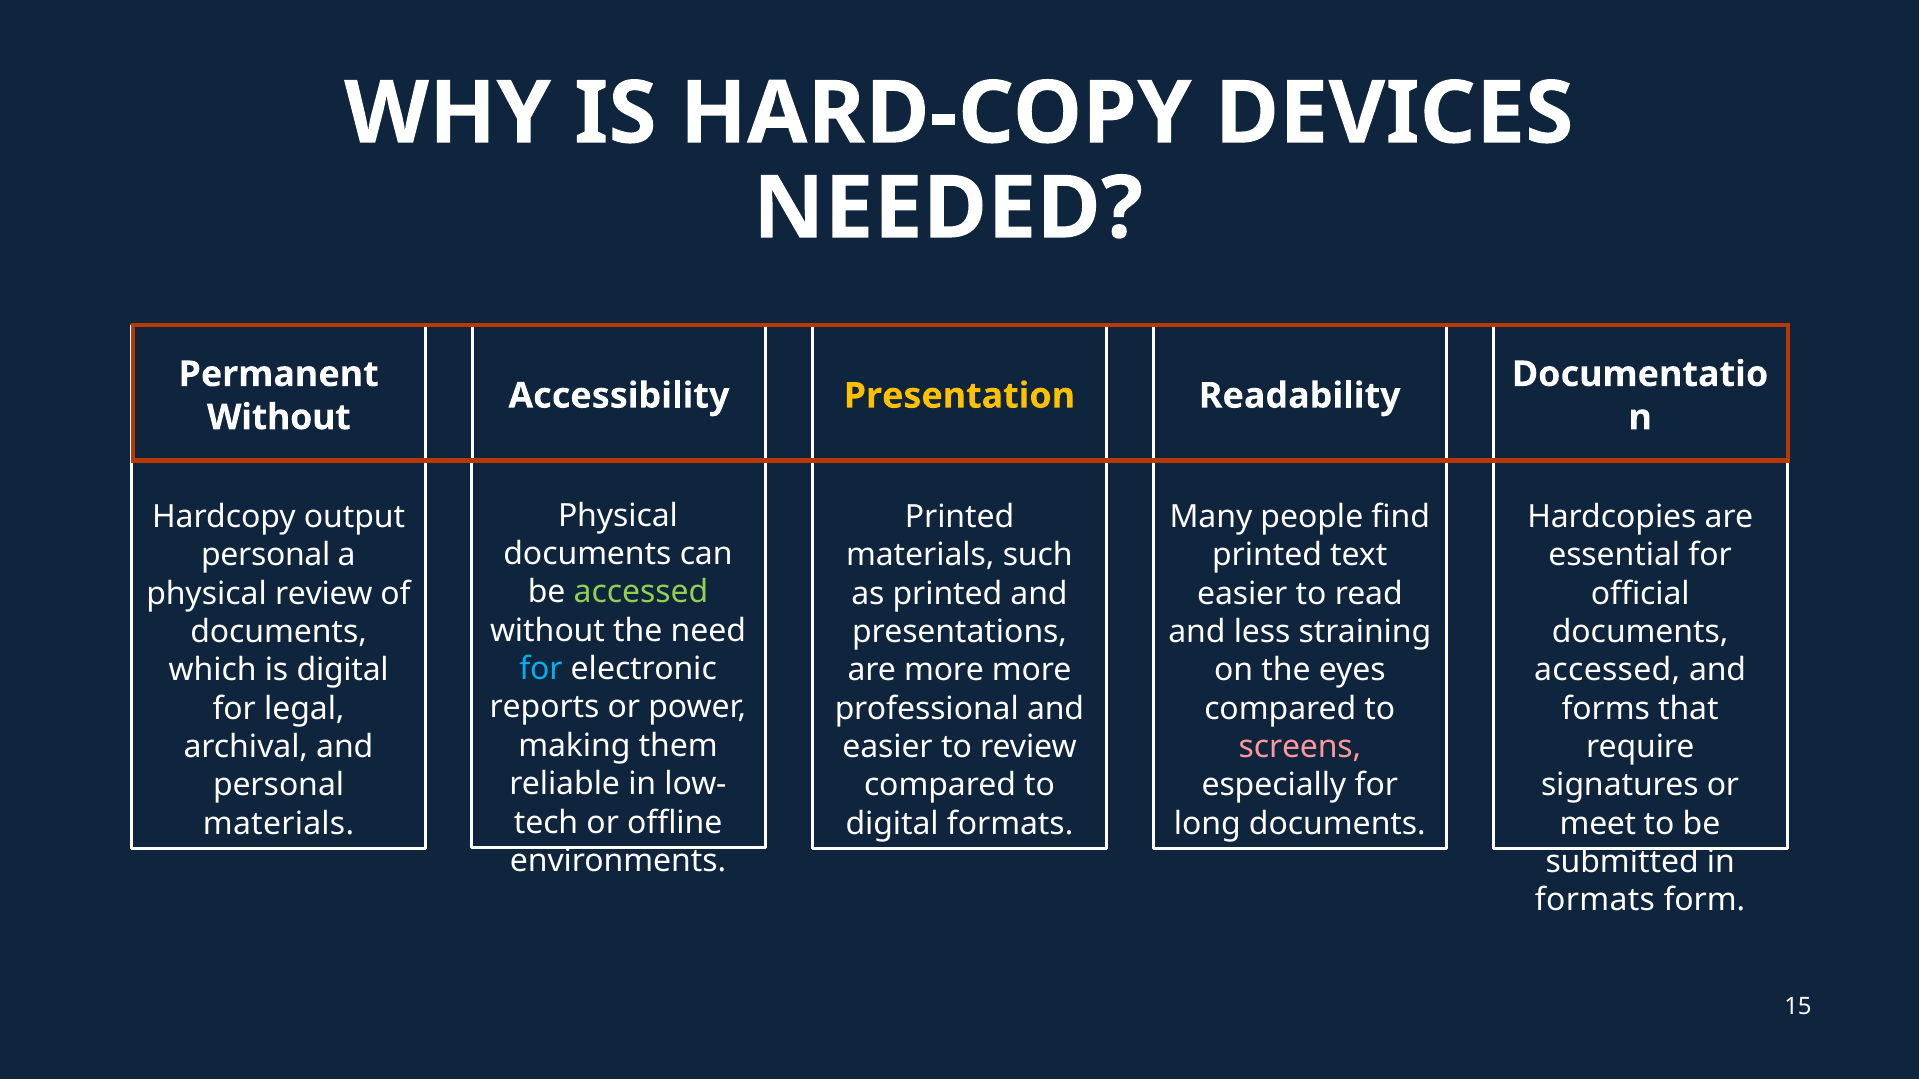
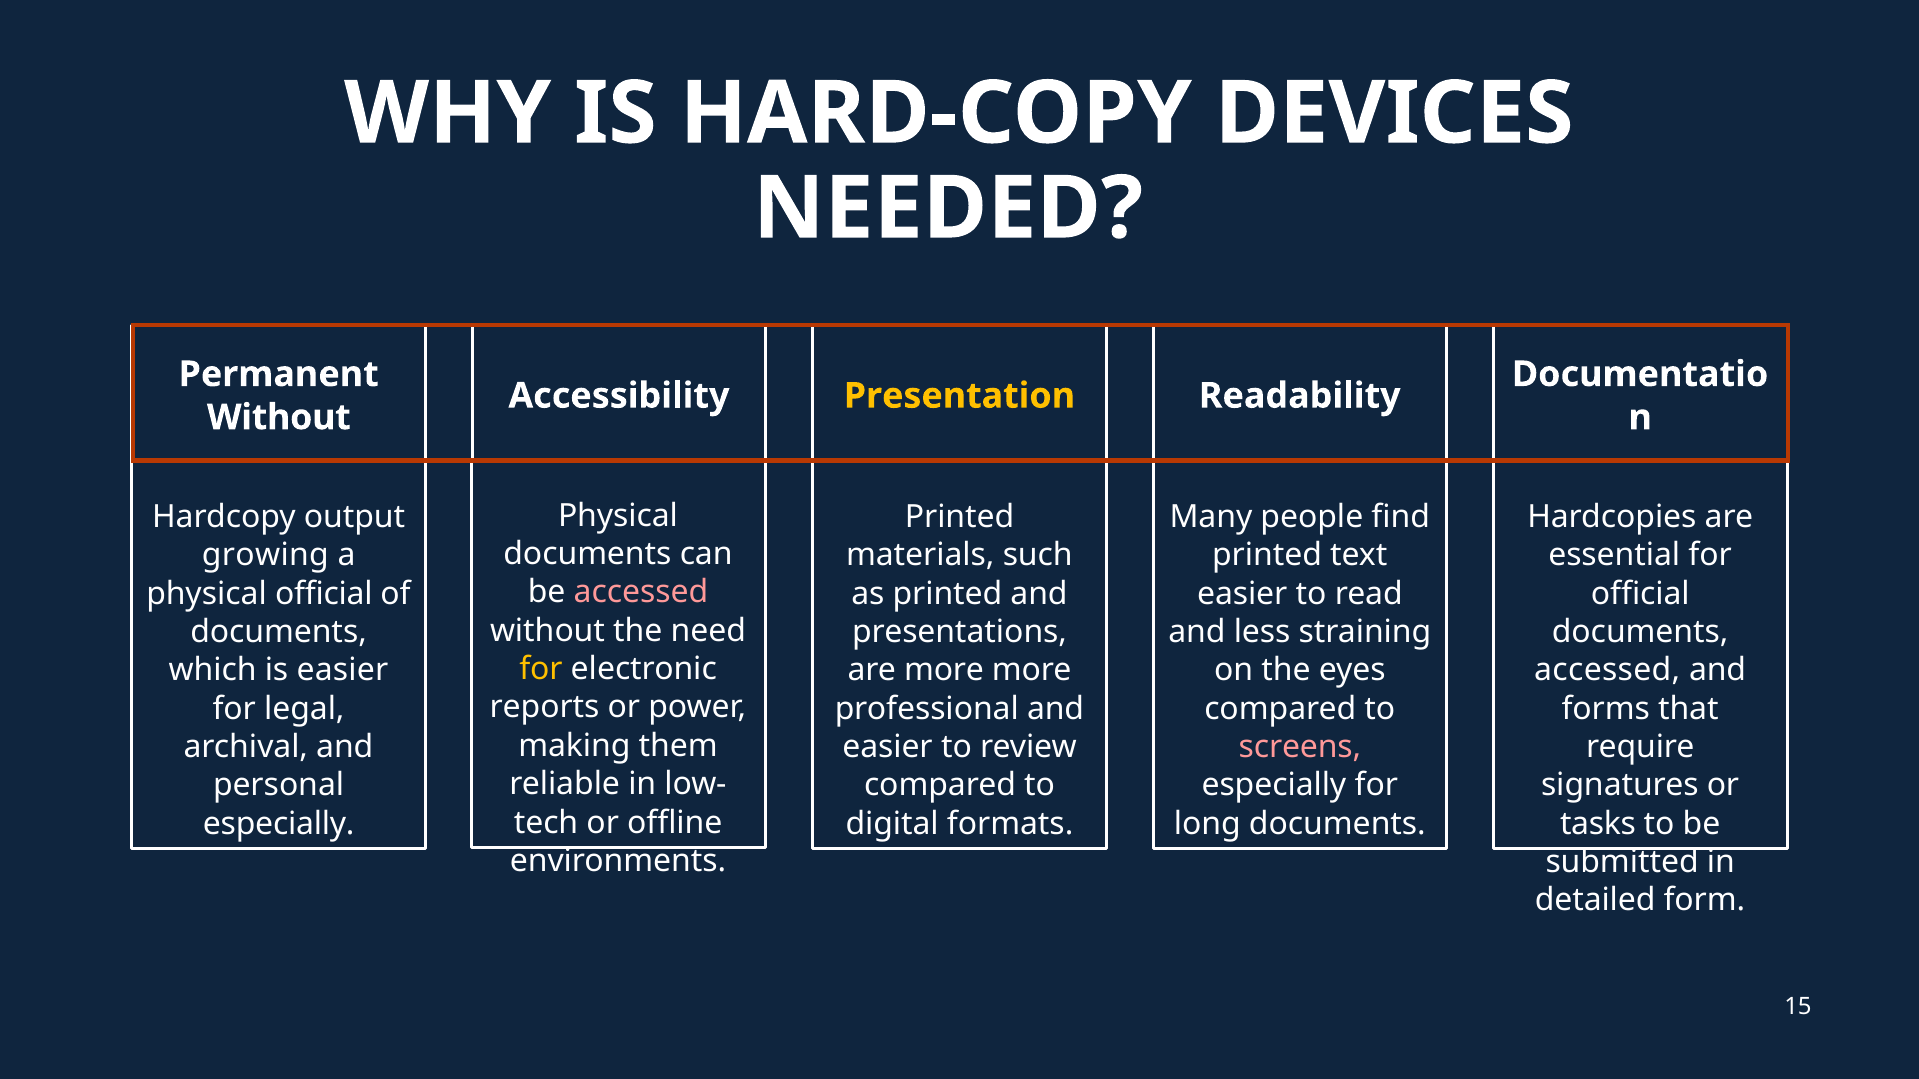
personal: personal -> growing (265, 555)
accessed colour: light green -> pink (641, 593)
physical review: review -> official (324, 594)
for colour: light blue -> yellow (541, 669)
is digital: digital -> easier (342, 671)
materials: materials -> especially (279, 824)
meet: meet -> tasks (1598, 824)
formats: formats -> detailed (1595, 901)
